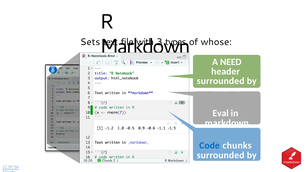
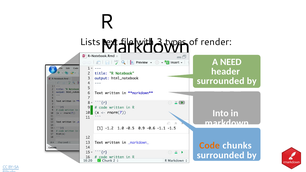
Sets: Sets -> Lists (90, 42)
whose: whose -> render (216, 42)
Eval: Eval -> Into (221, 113)
Code colour: blue -> orange (210, 146)
